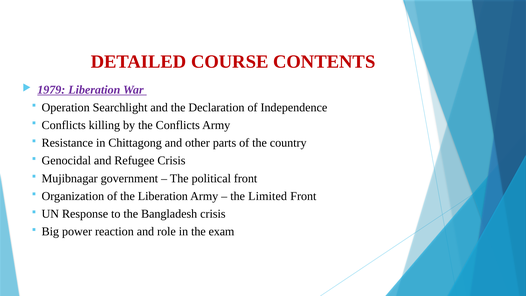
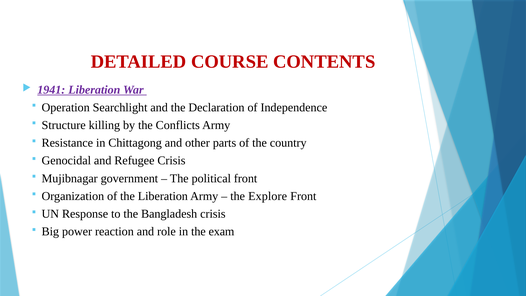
1979: 1979 -> 1941 (51, 90)
Conflicts: Conflicts -> Structure (64, 125)
Limited: Limited -> Explore (268, 196)
